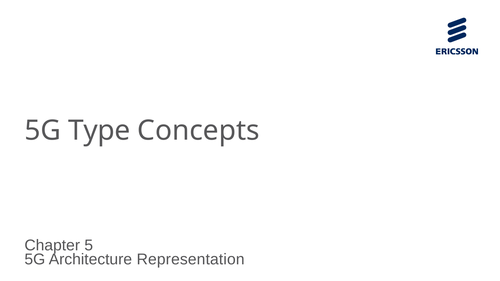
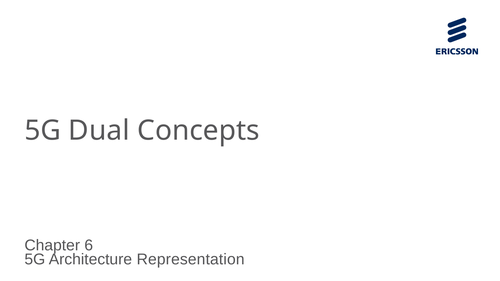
Type: Type -> Dual (99, 131)
5: 5 -> 6 (89, 245)
